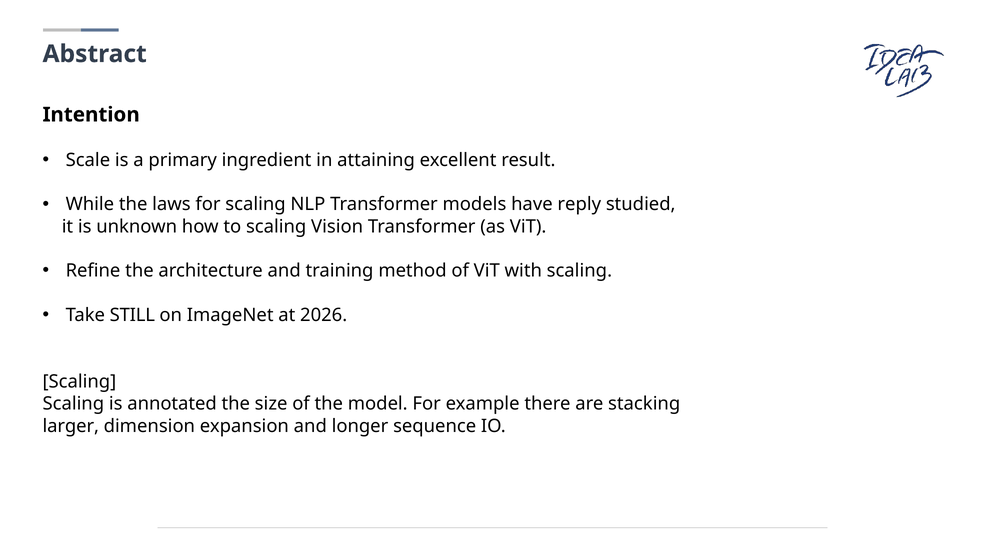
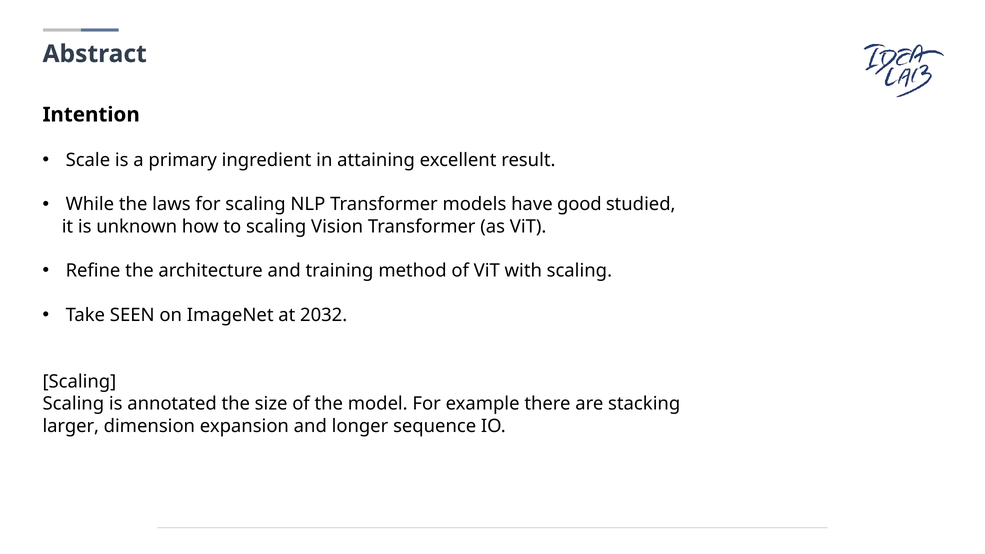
reply: reply -> good (579, 204)
STILL: STILL -> SEEN (132, 315)
2026: 2026 -> 2032 (324, 315)
